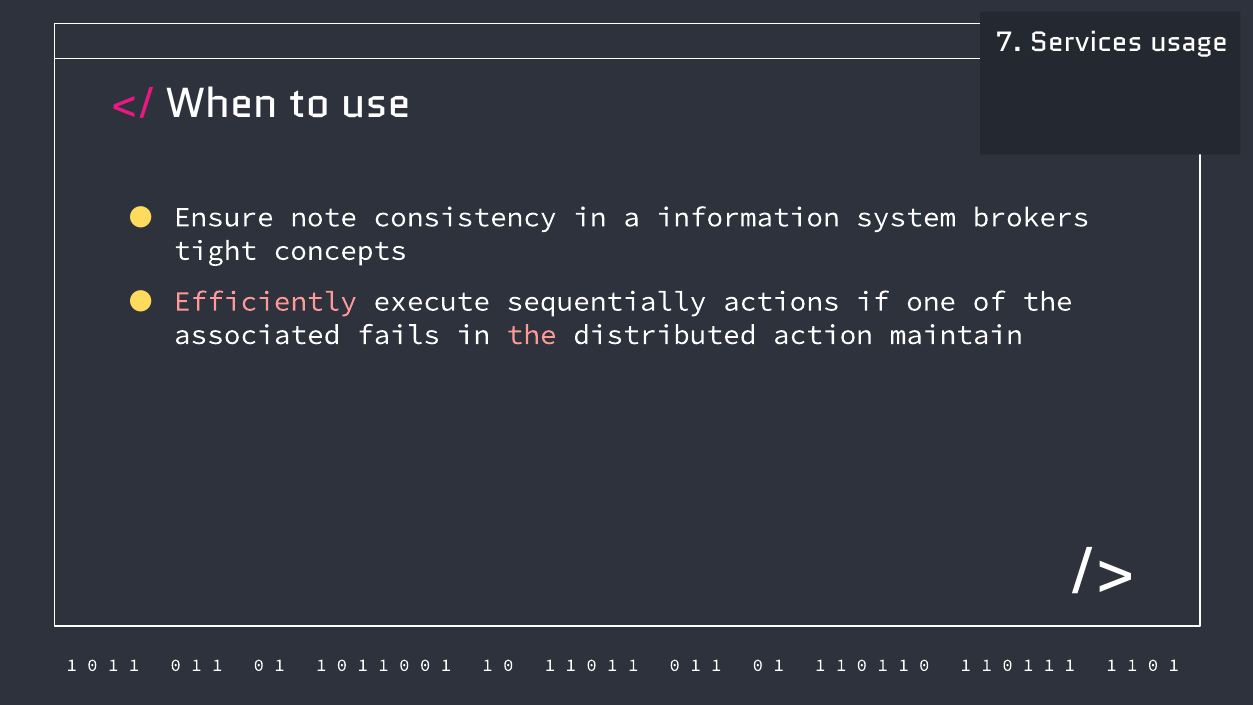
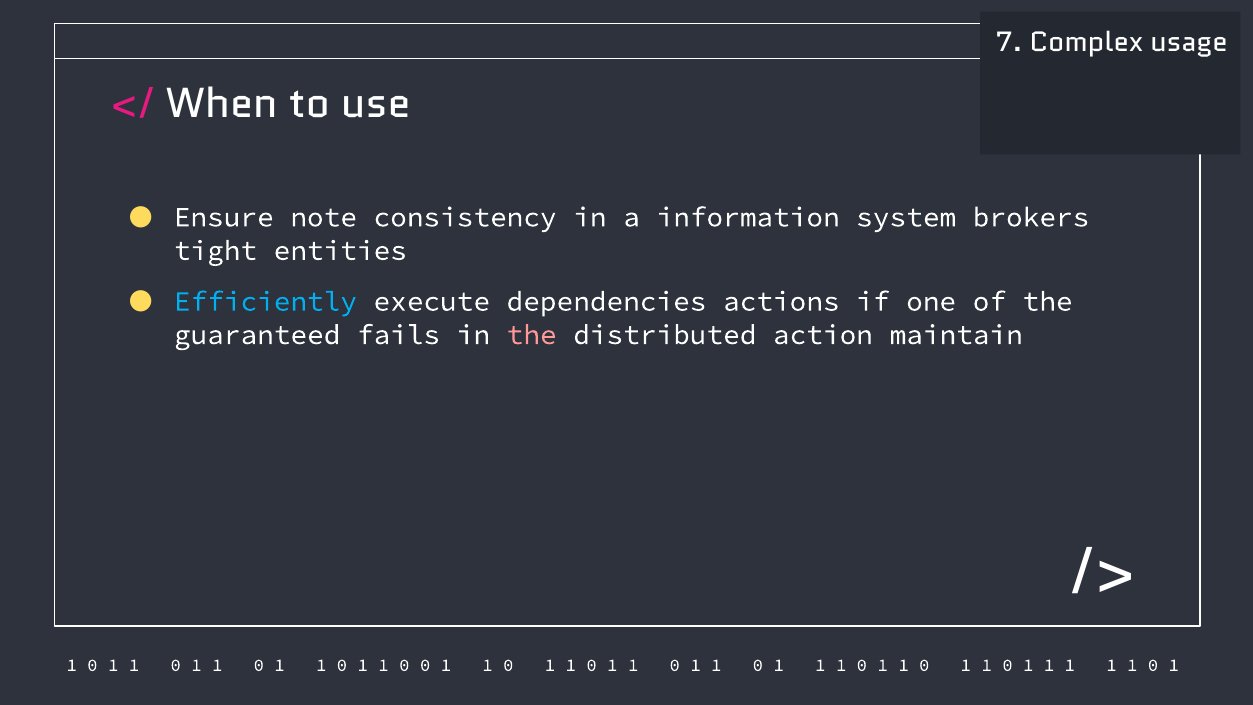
Services: Services -> Complex (1086, 43)
concepts: concepts -> entities (340, 251)
Efficiently colour: pink -> light blue (265, 301)
sequentially: sequentially -> dependencies (606, 301)
associated: associated -> guaranteed (257, 335)
